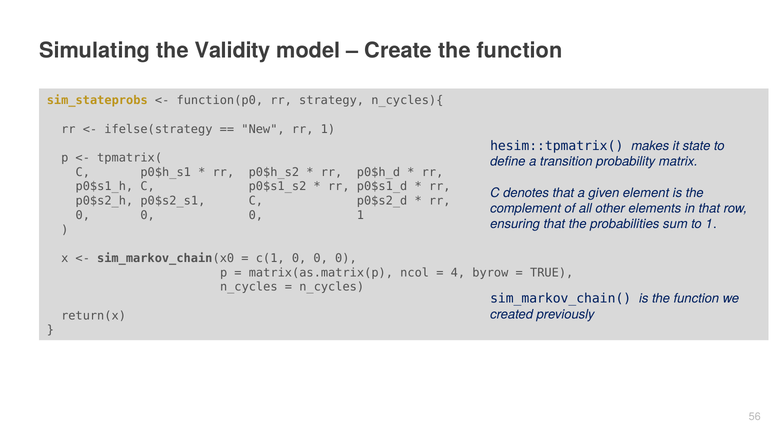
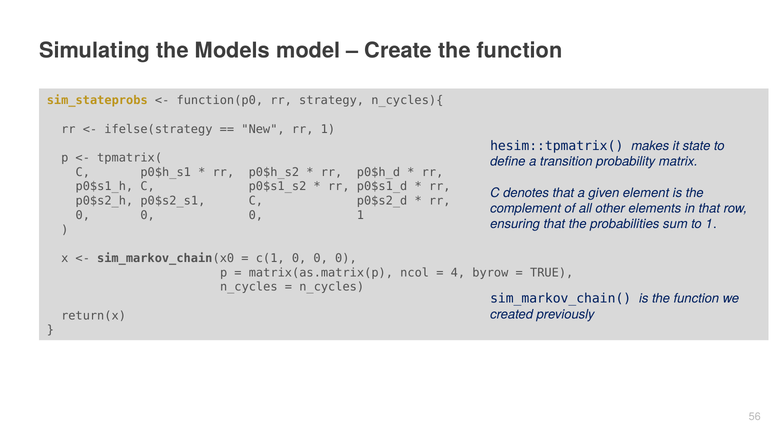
Validity: Validity -> Models (232, 50)
